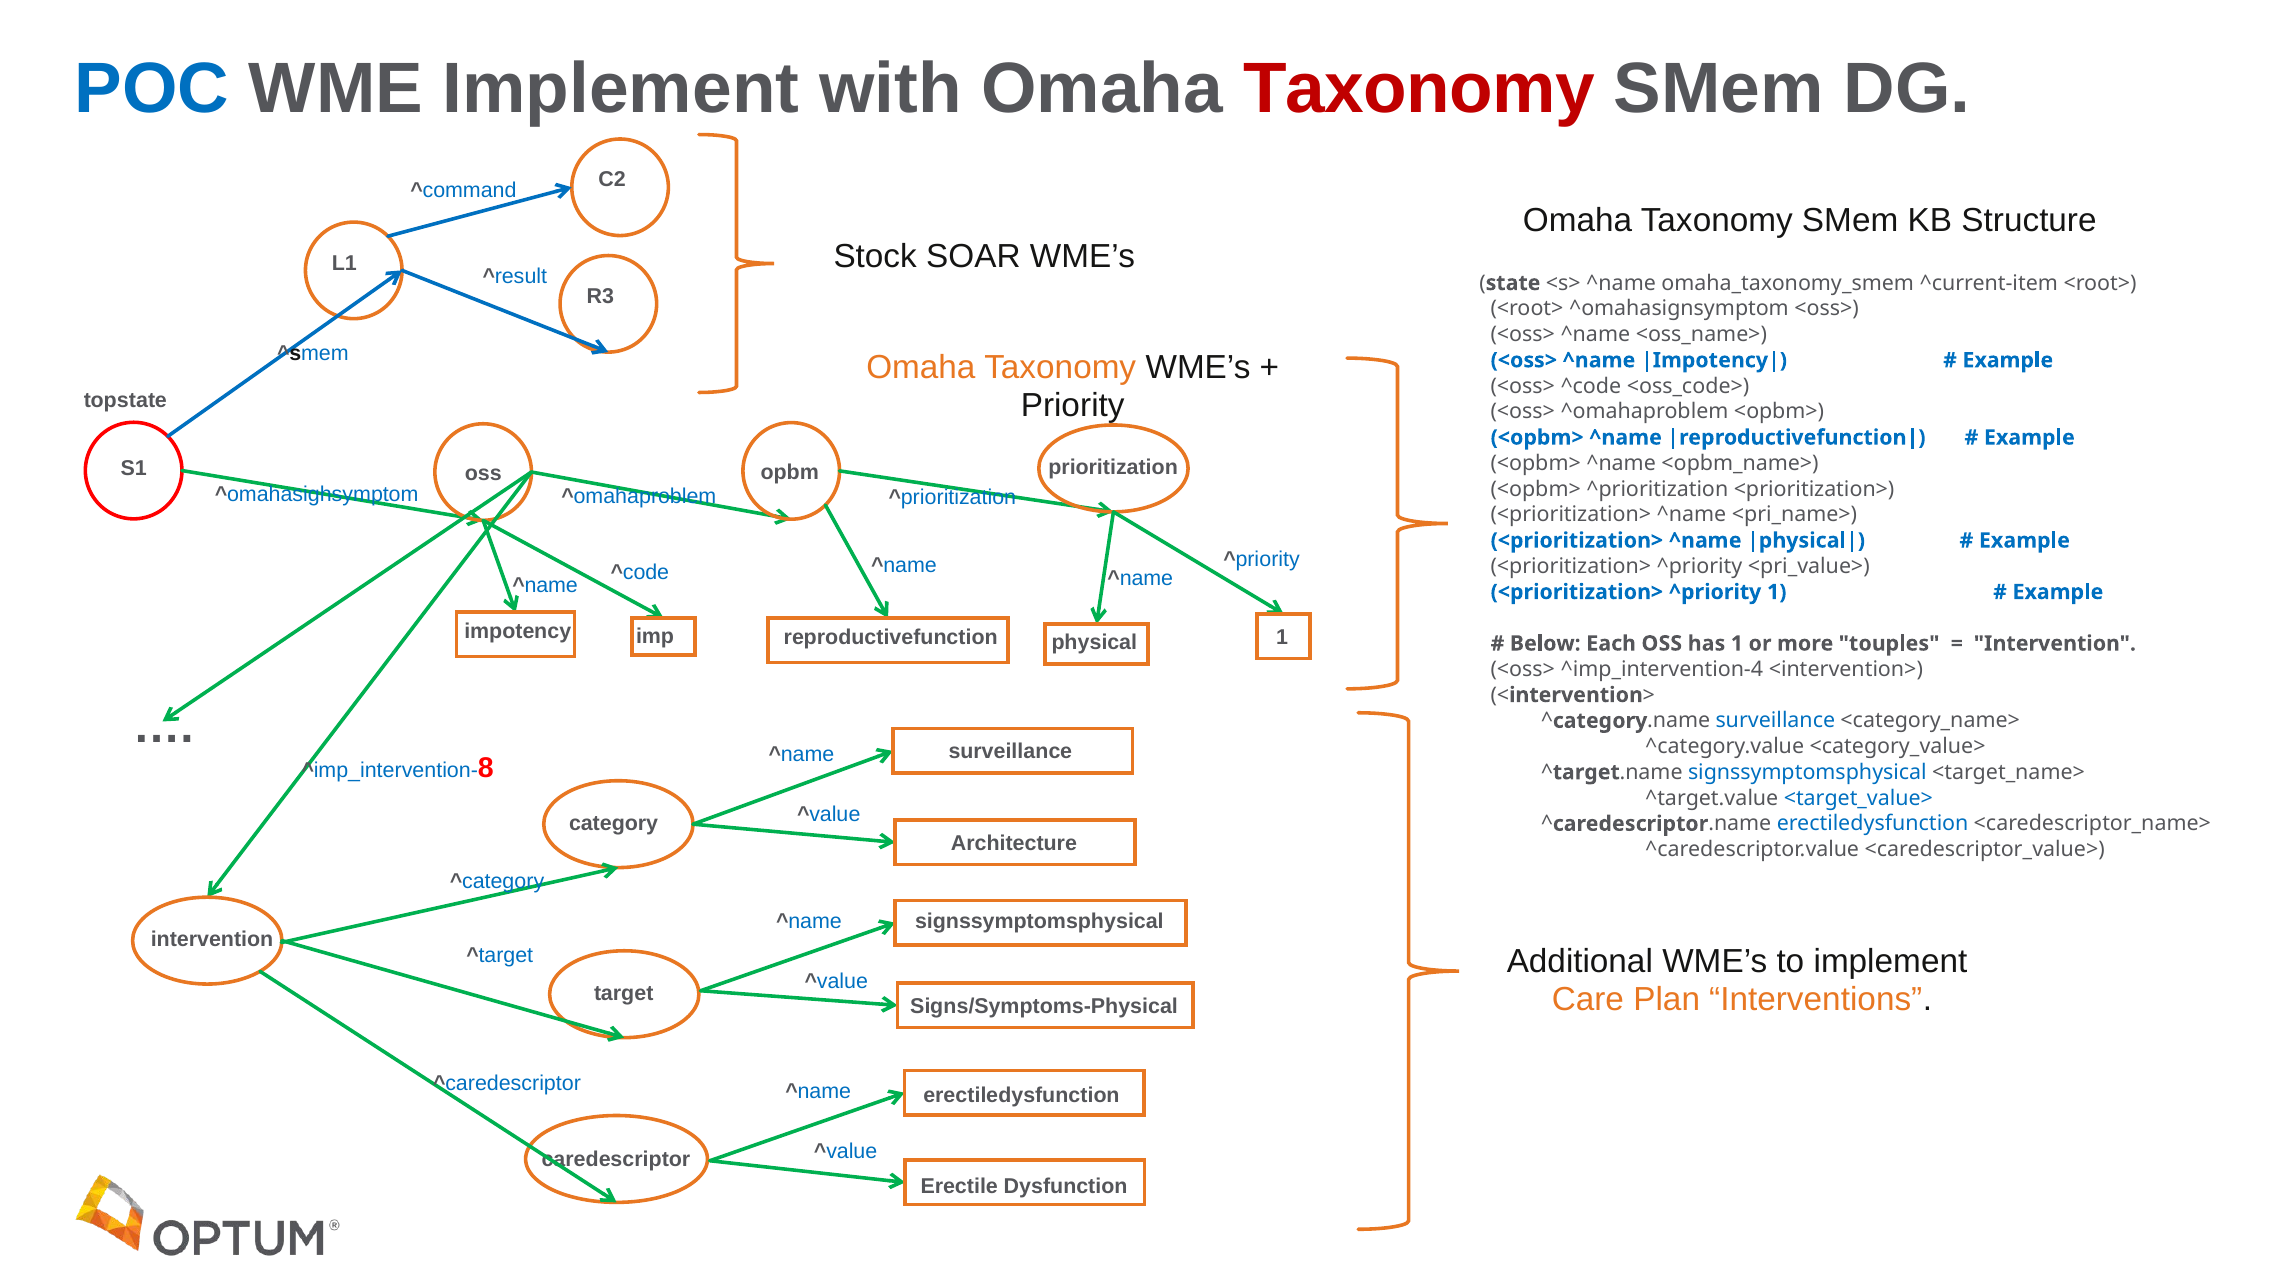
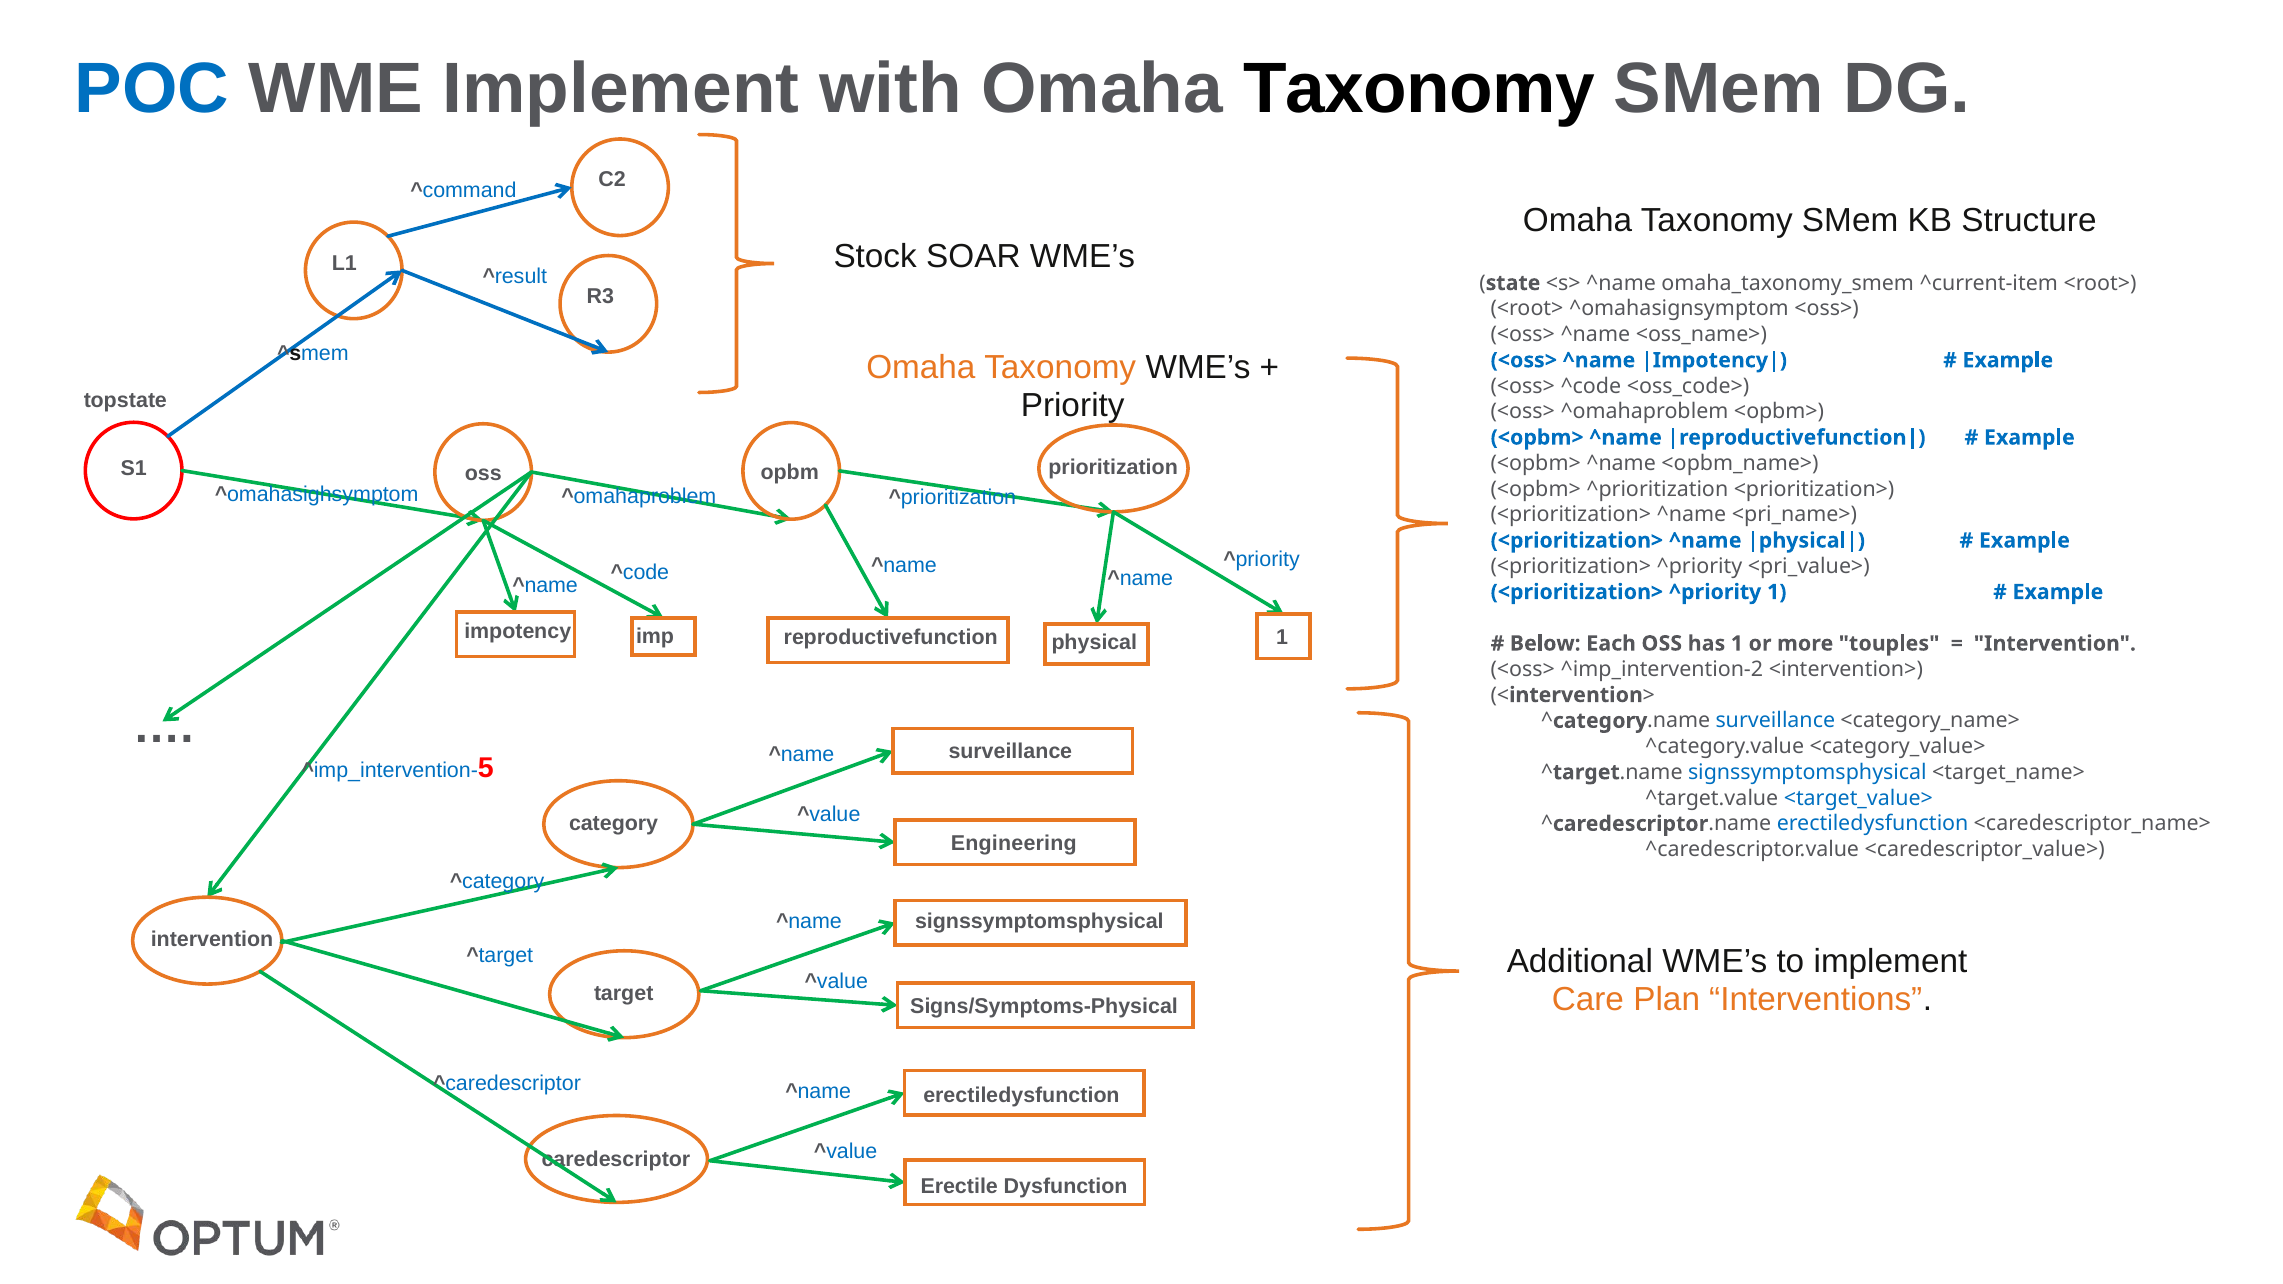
Taxonomy colour: red -> black (1419, 89)
^imp_intervention-4: ^imp_intervention-4 -> ^imp_intervention-2 (1662, 669)
8: 8 -> 5 (486, 768)
Architecture: Architecture -> Engineering (1014, 843)
